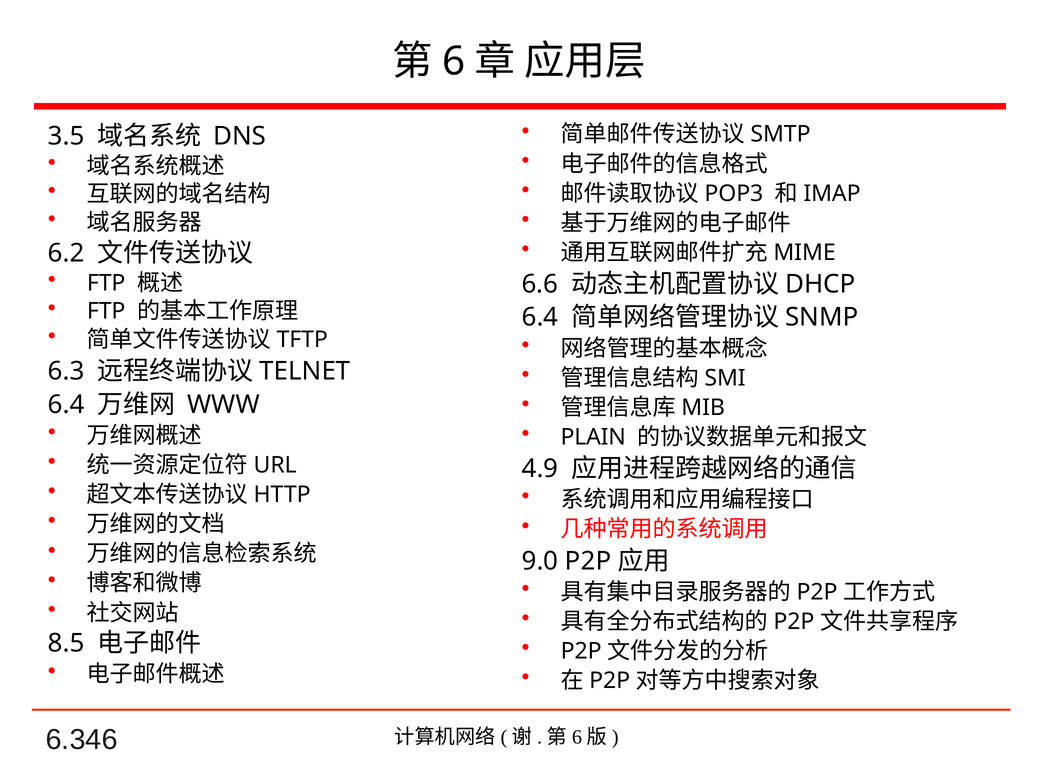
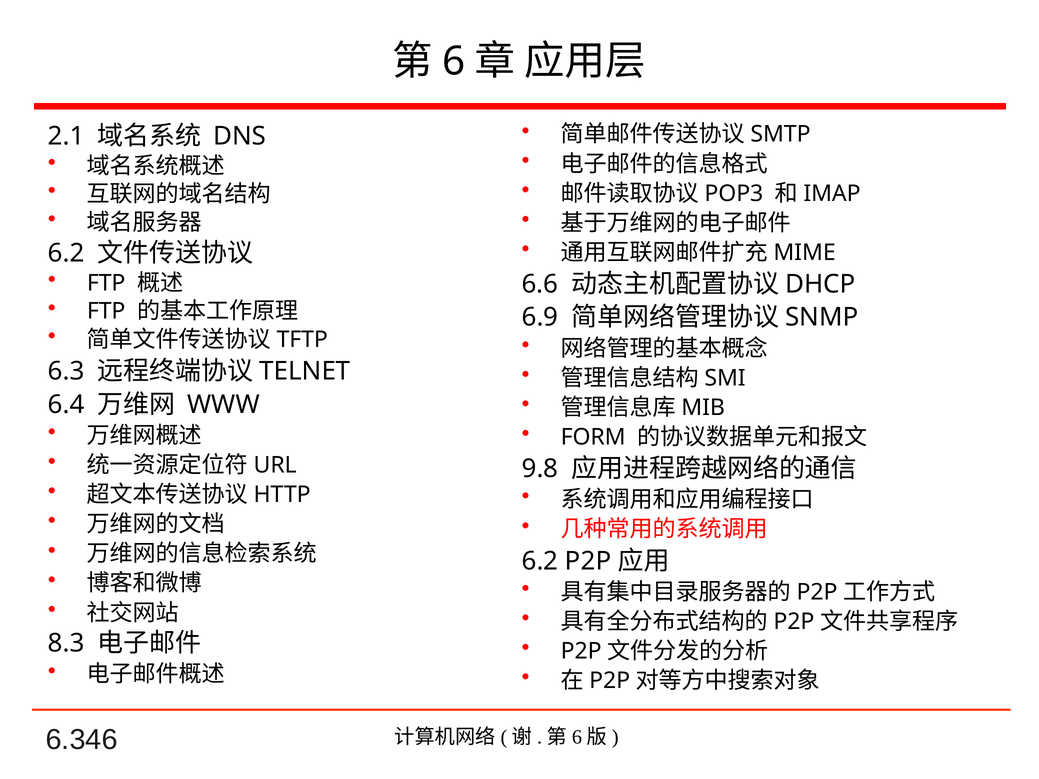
3.5: 3.5 -> 2.1 (66, 136)
6.4: 6.4 -> 6.9 (540, 317)
PLAIN: PLAIN -> FORM (593, 437)
4.9: 4.9 -> 9.8 (540, 469)
9.0: 9.0 -> 6.2 (540, 561)
8.5: 8.5 -> 8.3 (66, 643)
